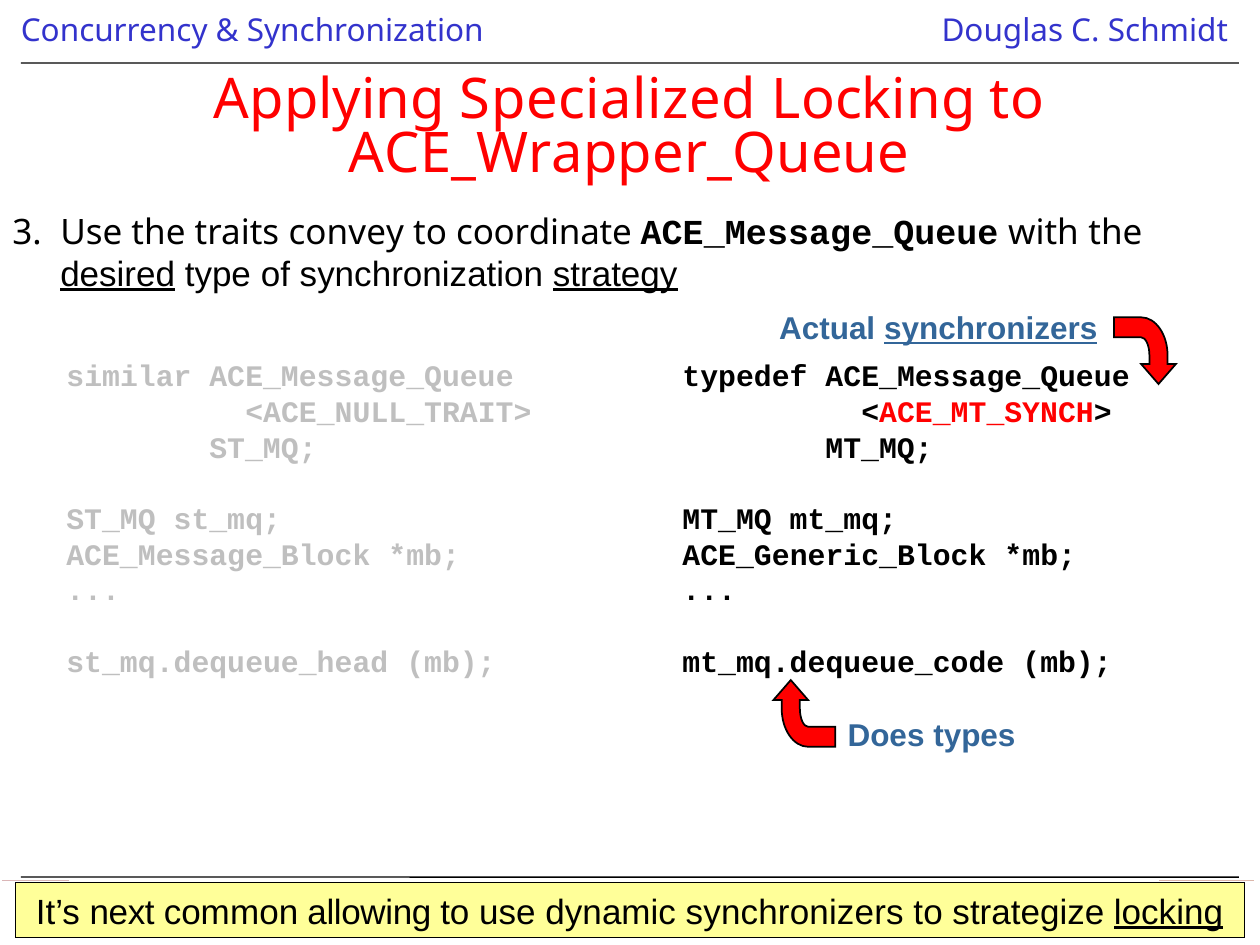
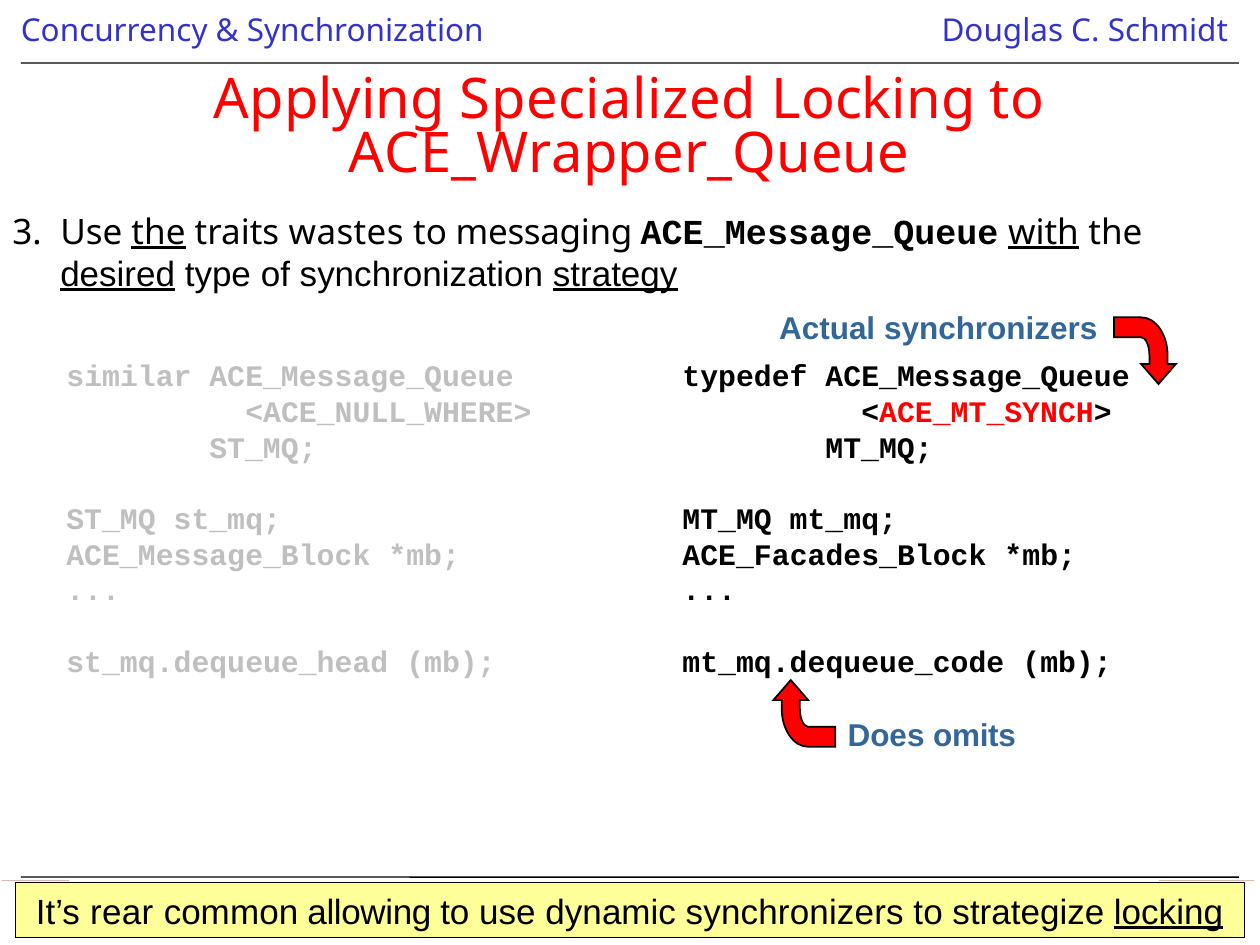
the underline: none -> present (159, 232)
convey: convey -> wastes (346, 232)
coordinate: coordinate -> messaging (544, 232)
with underline: none -> present (1043, 232)
synchronizers underline: present -> none (991, 329)
<ACE_NULL_TRAIT>: <ACE_NULL_TRAIT> -> <ACE_NULL_WHERE> (388, 412)
ACE_Generic_Block: ACE_Generic_Block -> ACE_Facades_Block (834, 555)
types: types -> omits (975, 736)
next: next -> rear (122, 912)
